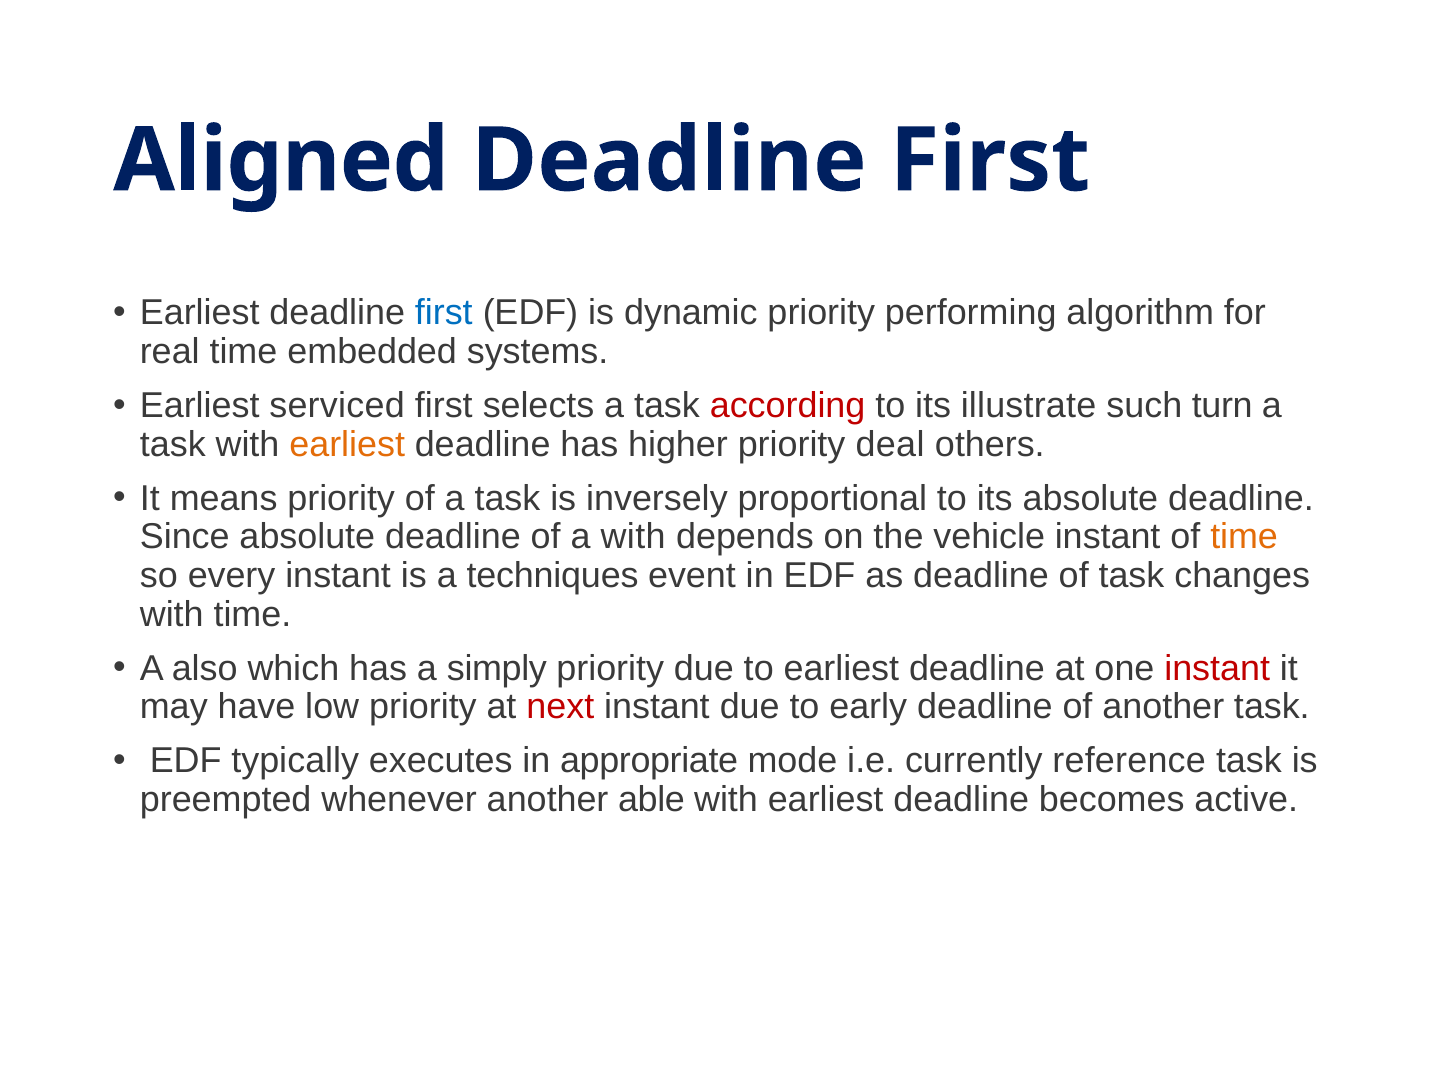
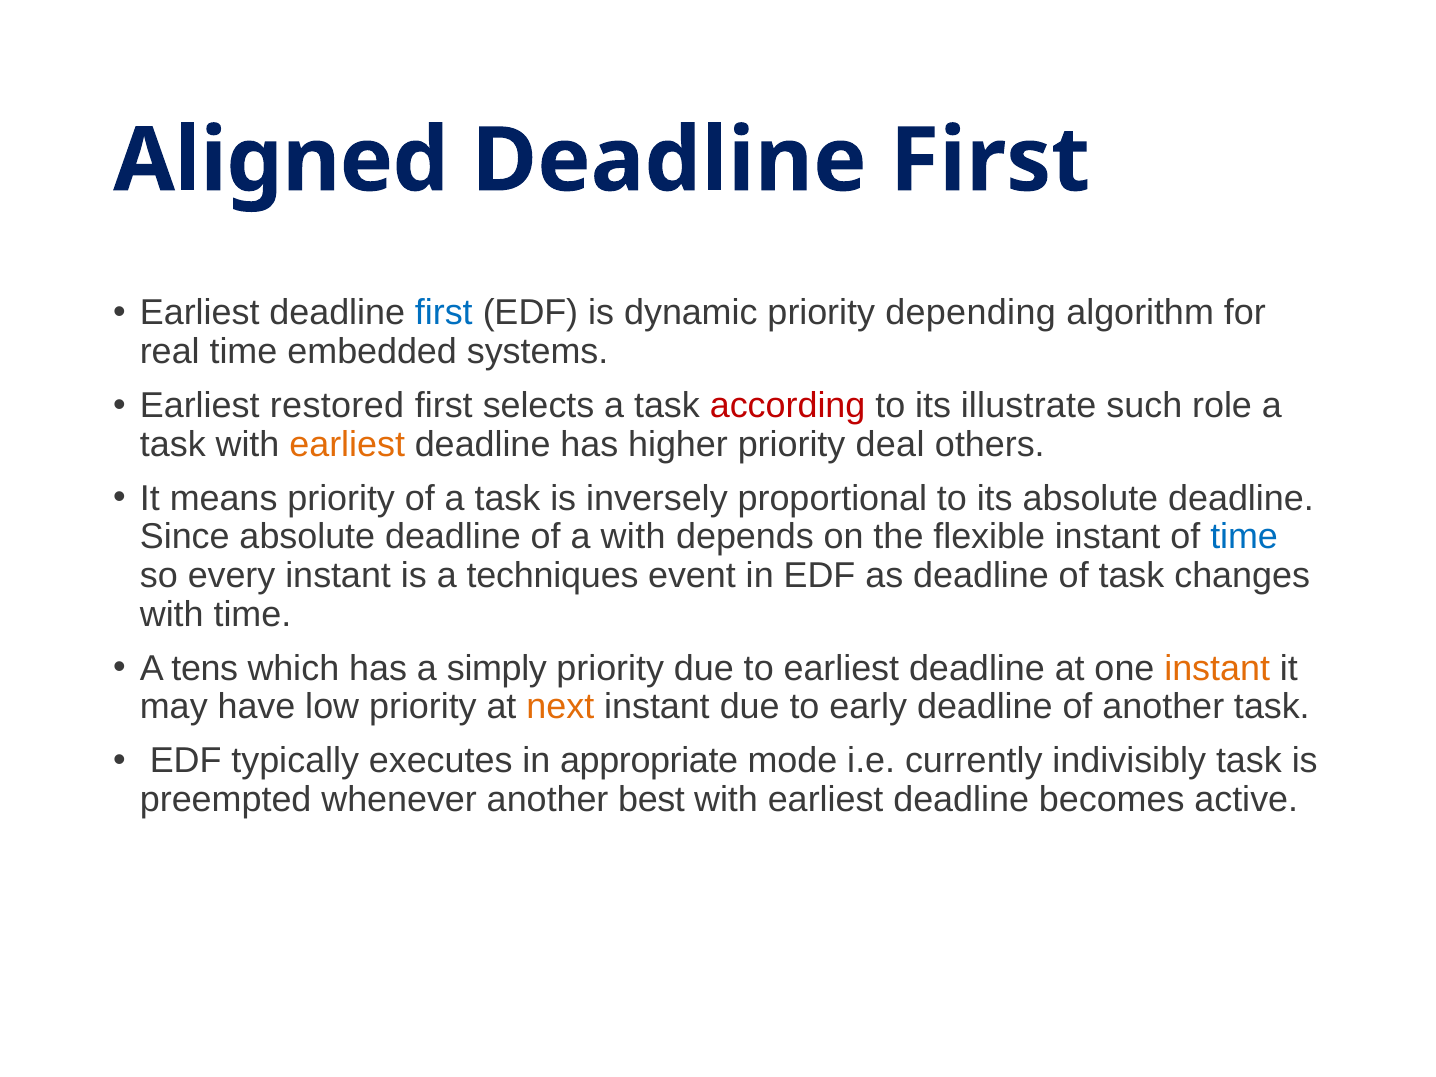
performing: performing -> depending (971, 313)
serviced: serviced -> restored (337, 406)
turn: turn -> role (1222, 406)
vehicle: vehicle -> flexible (989, 537)
time colour: orange -> blue (1244, 537)
also: also -> tens (205, 668)
instant colour: red -> orange (1217, 668)
next colour: red -> orange (560, 707)
reference: reference -> indivisibly (1129, 761)
able: able -> best (652, 800)
